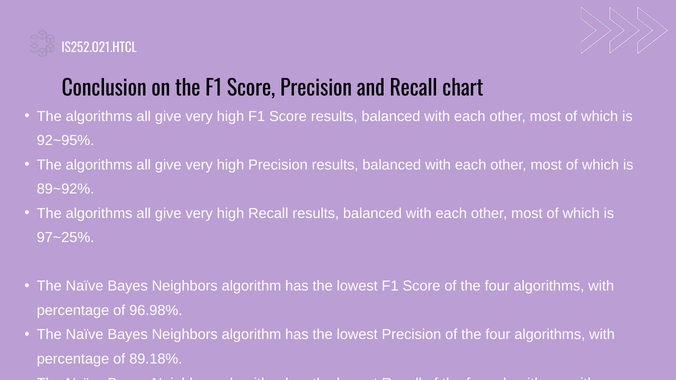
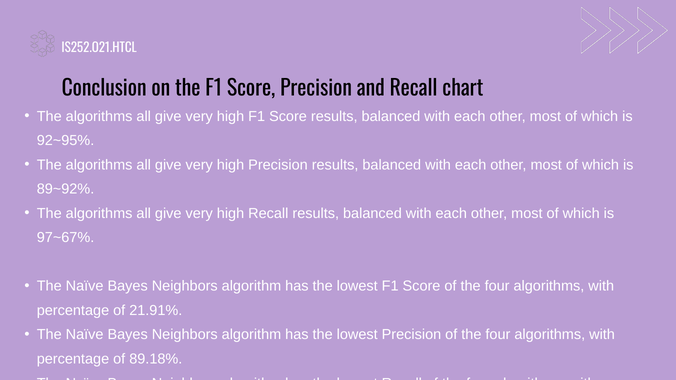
97~25%: 97~25% -> 97~67% (66, 238)
96.98%: 96.98% -> 21.91% (156, 311)
